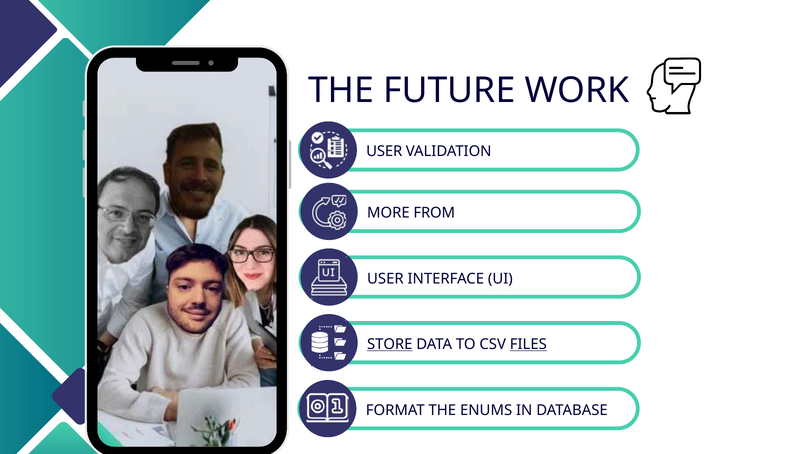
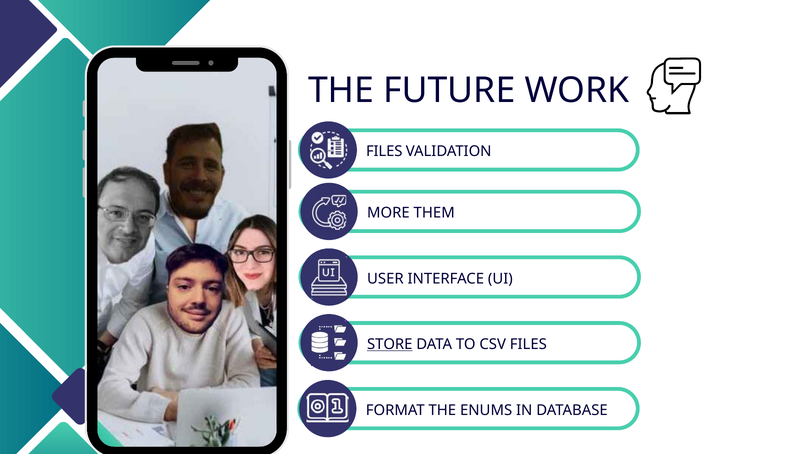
USER: USER -> FILES (384, 151)
FROM: FROM -> THEM (434, 213)
FILES underline: present -> none (528, 344)
